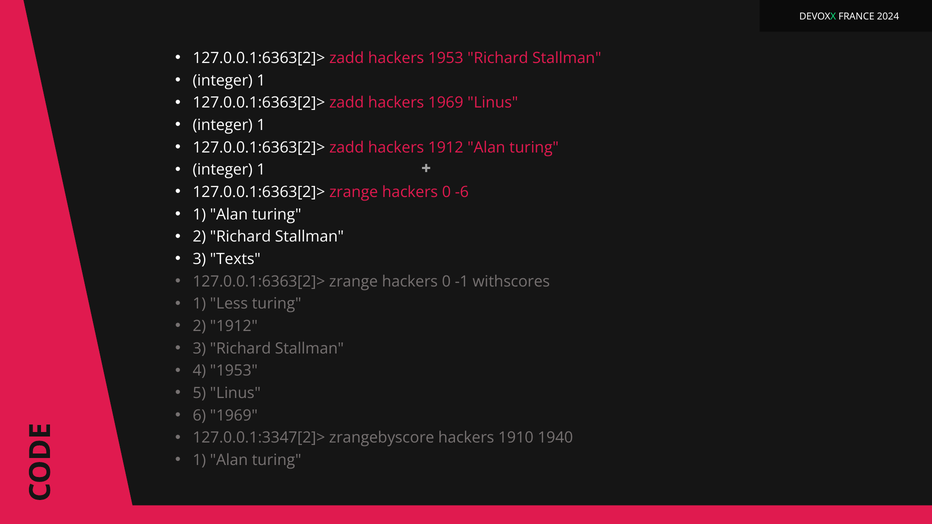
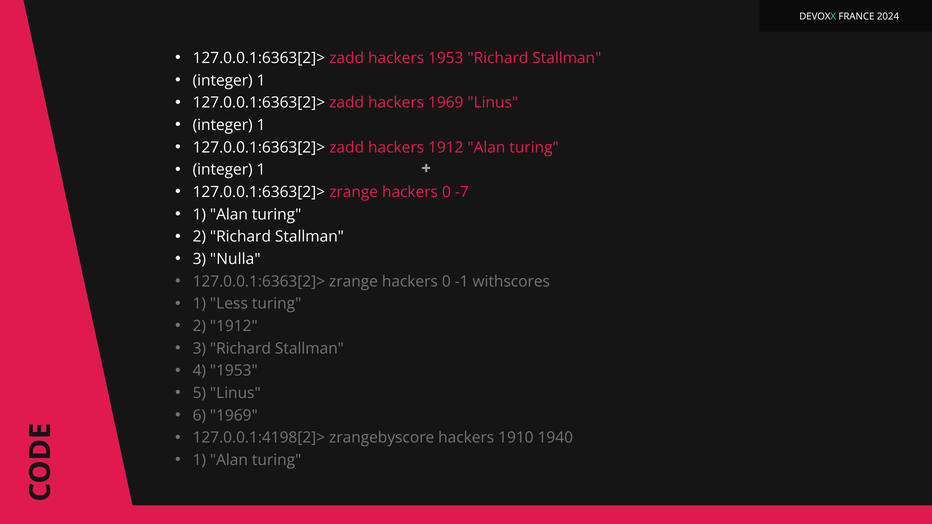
-6: -6 -> -7 (462, 192)
Texts: Texts -> Nulla (235, 259)
127.0.0.1:3347[2]>: 127.0.0.1:3347[2]> -> 127.0.0.1:4198[2]> (259, 438)
